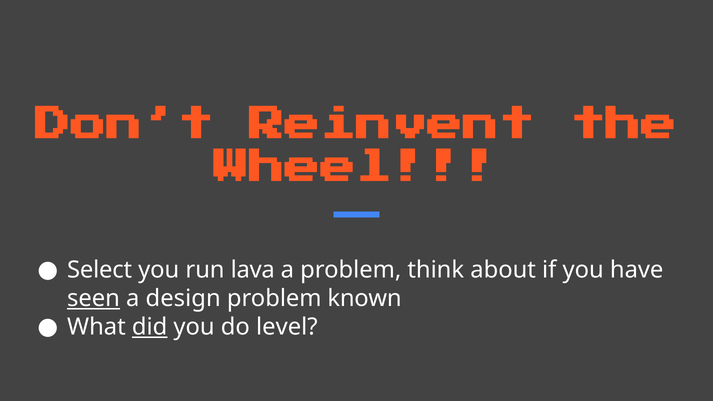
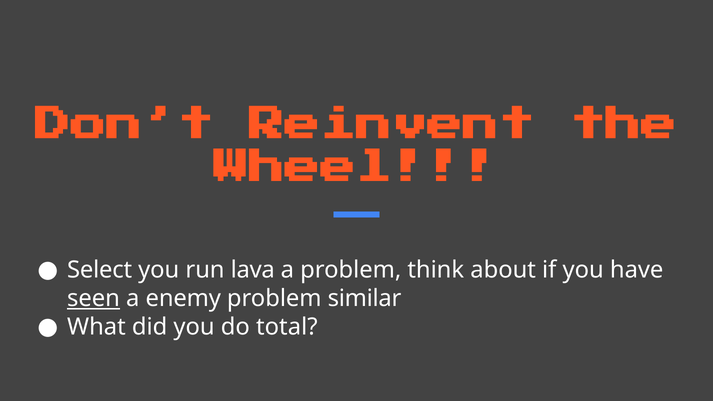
design: design -> enemy (183, 298)
known: known -> similar (365, 298)
did underline: present -> none (150, 327)
level: level -> total (287, 327)
